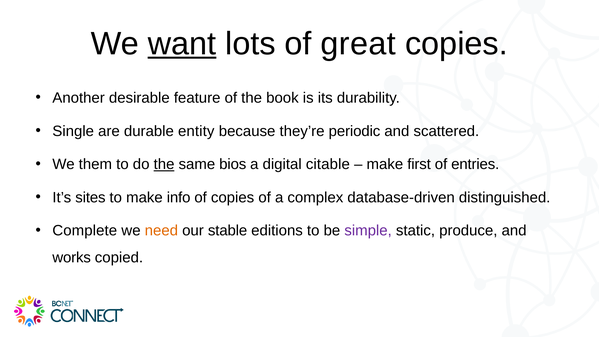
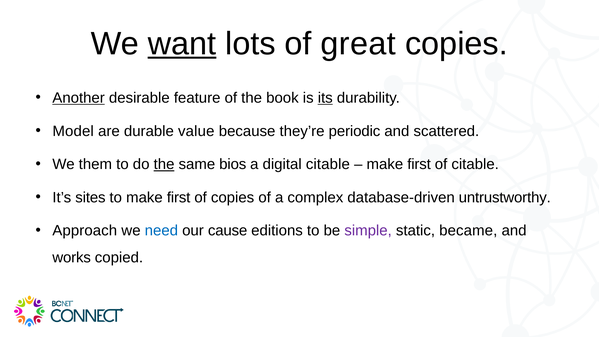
Another underline: none -> present (79, 98)
its underline: none -> present (325, 98)
Single: Single -> Model (73, 131)
entity: entity -> value (196, 131)
of entries: entries -> citable (475, 164)
to make info: info -> first (179, 197)
distinguished: distinguished -> untrustworthy (505, 197)
Complete: Complete -> Approach (85, 231)
need colour: orange -> blue (161, 231)
stable: stable -> cause (228, 231)
produce: produce -> became (468, 231)
